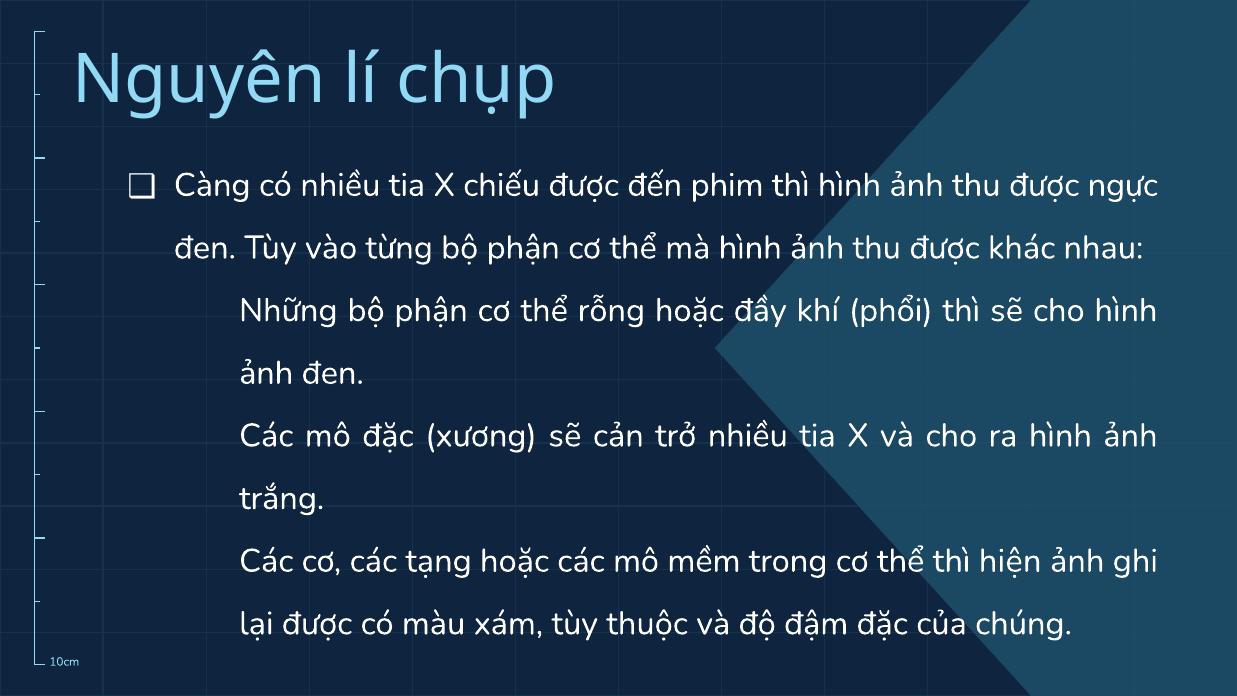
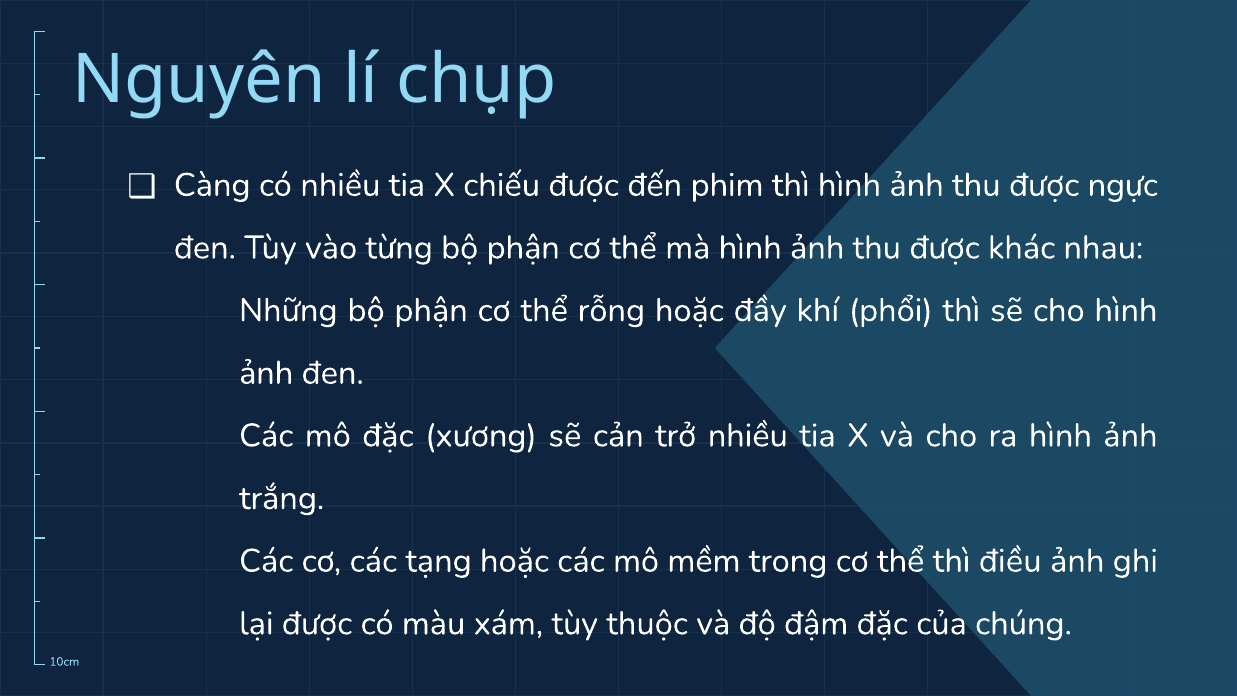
hiện: hiện -> điều (1010, 561)
